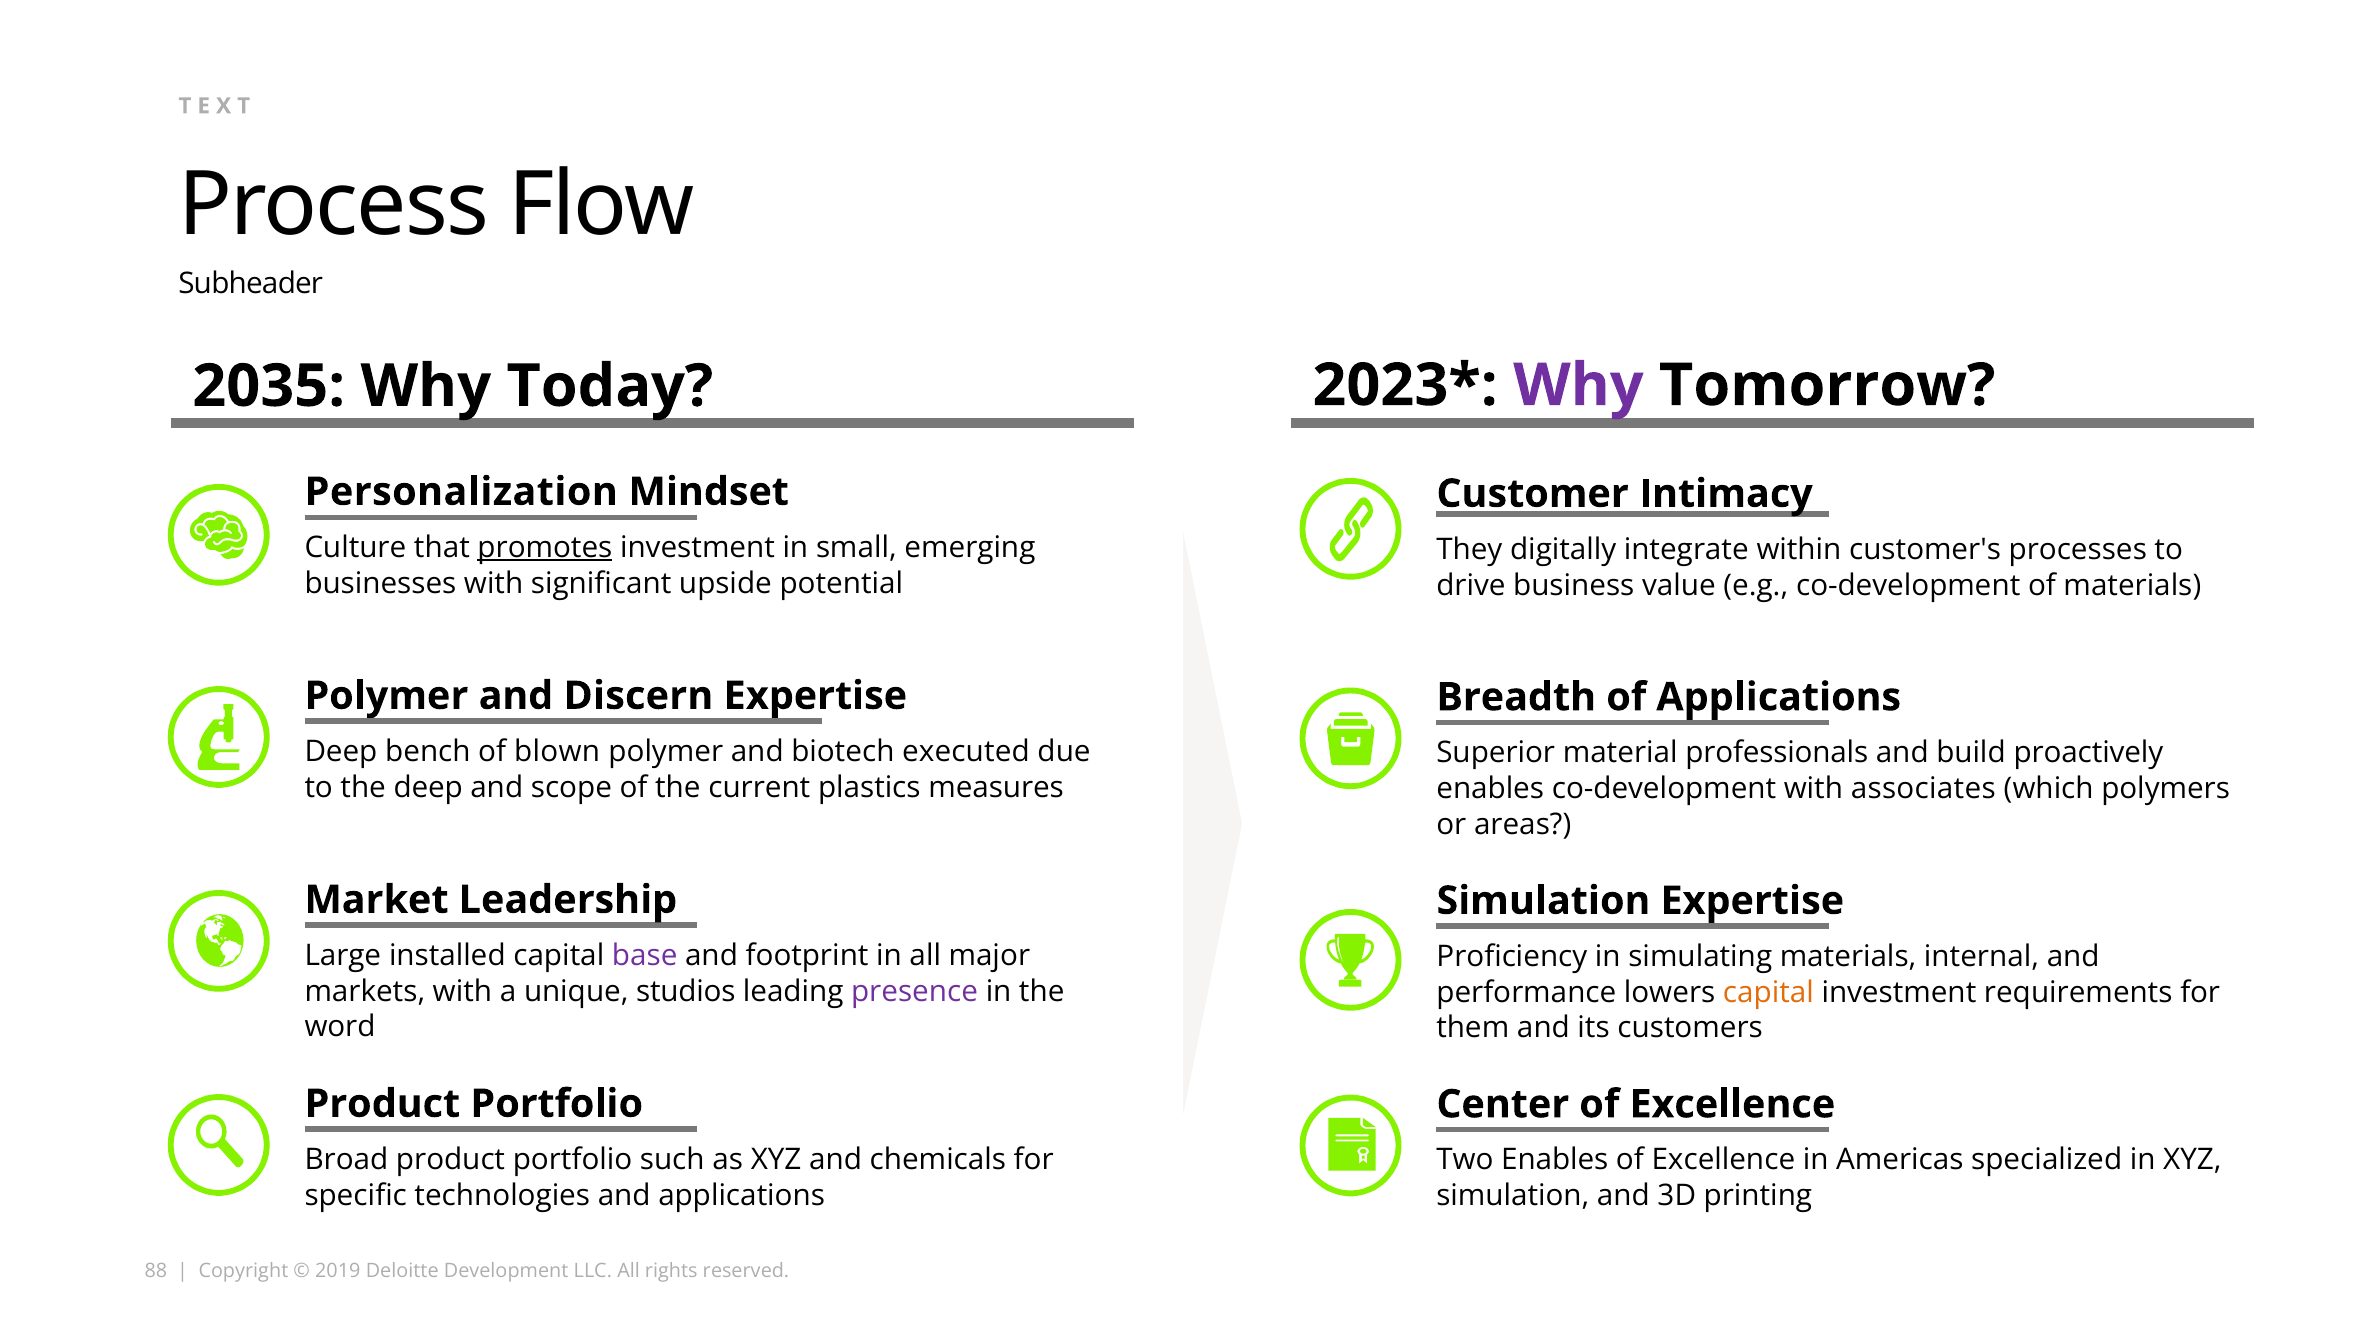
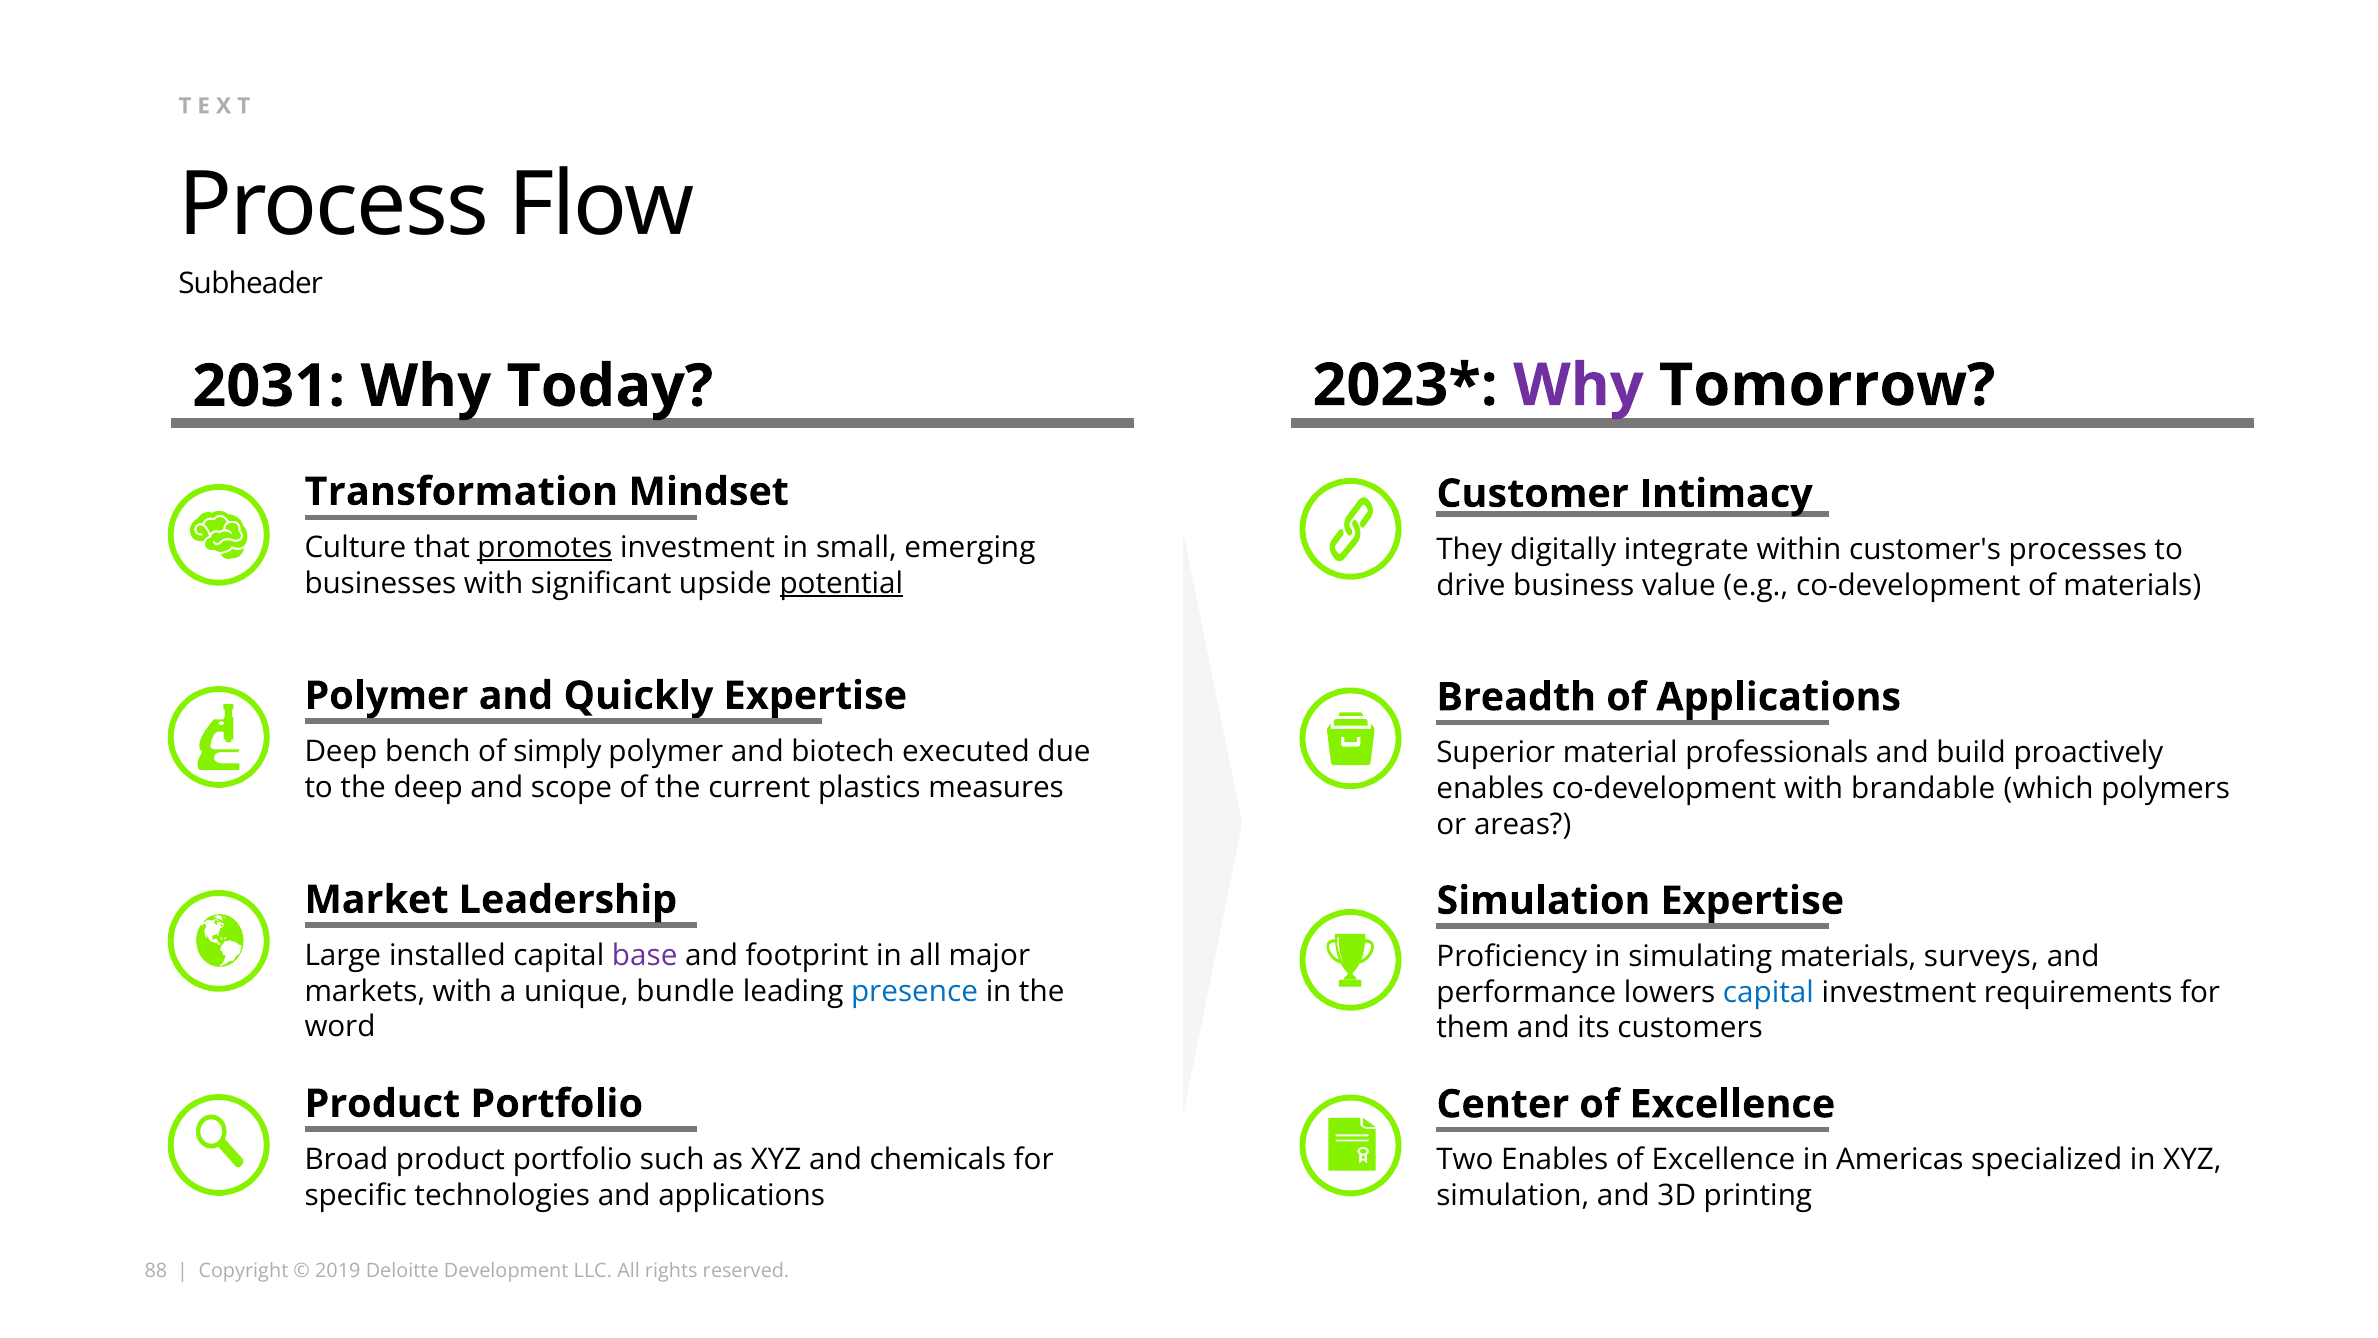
2035: 2035 -> 2031 (269, 386)
Personalization: Personalization -> Transformation (461, 492)
potential underline: none -> present (841, 583)
Discern: Discern -> Quickly (638, 696)
blown: blown -> simply (557, 751)
associates: associates -> brandable (1923, 788)
internal: internal -> surveys (1981, 956)
studios: studios -> bundle (686, 991)
presence colour: purple -> blue (915, 991)
capital colour: orange -> blue (1768, 992)
